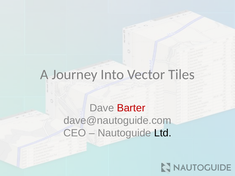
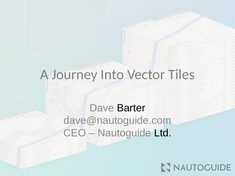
Barter colour: red -> black (131, 108)
